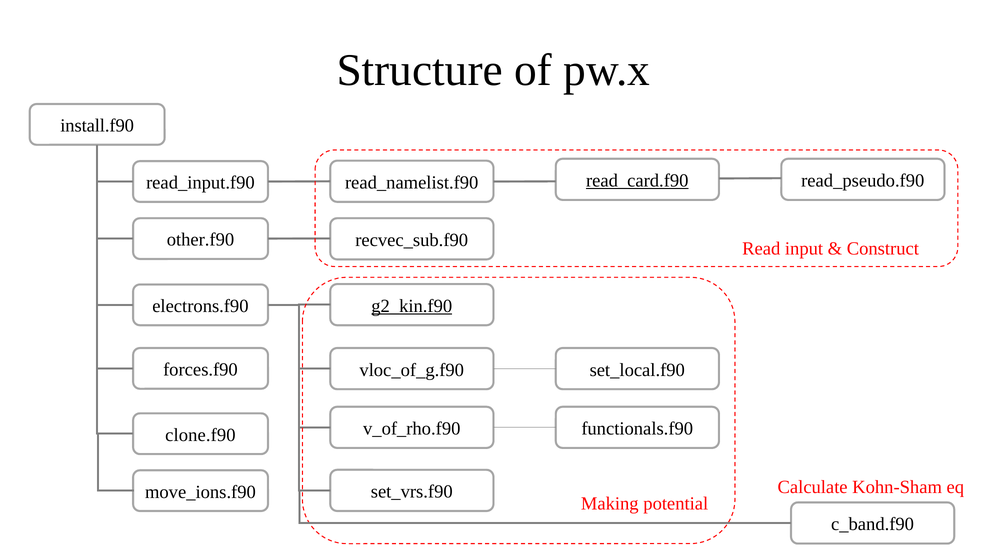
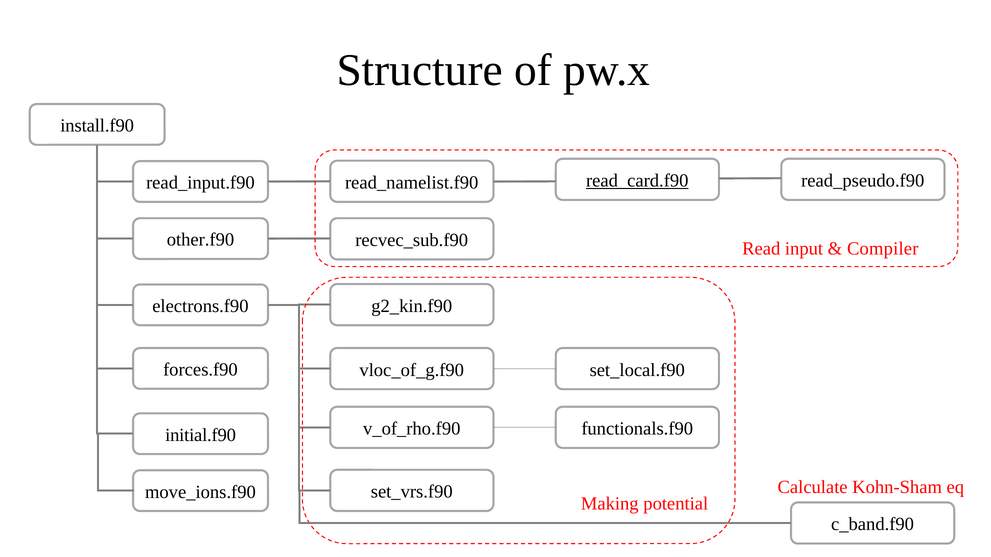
Construct: Construct -> Compiler (883, 249)
g2_kin.f90 underline: present -> none (412, 306)
clone.f90: clone.f90 -> initial.f90 (201, 435)
